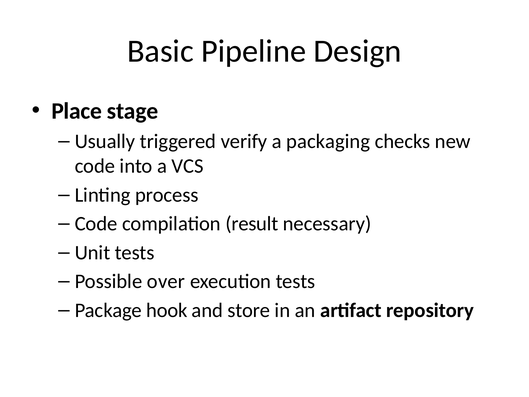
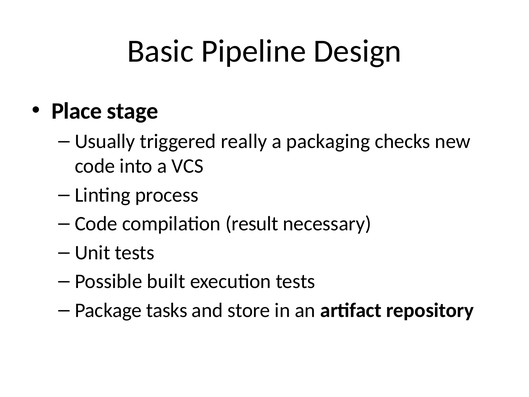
verify: verify -> really (244, 141)
over: over -> built (166, 281)
hook: hook -> tasks (167, 310)
